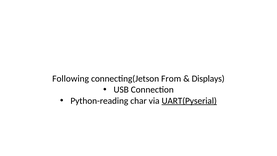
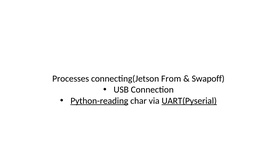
Following: Following -> Processes (71, 78)
Displays: Displays -> Swapoff (208, 78)
Python-reading underline: none -> present (99, 101)
